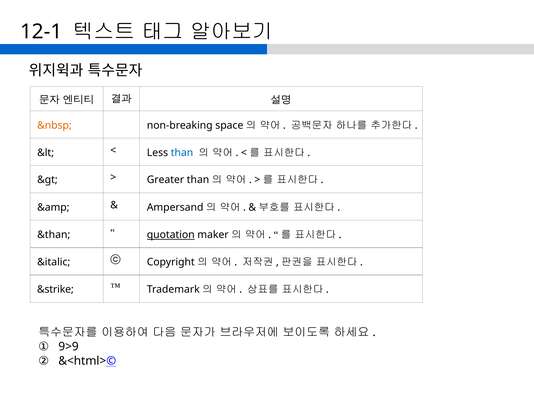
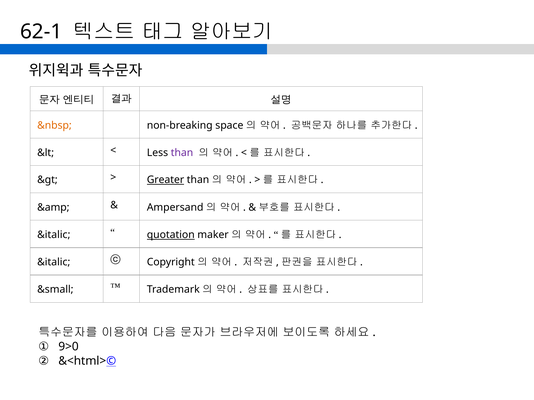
12-1: 12-1 -> 62-1 (41, 32)
than colour: blue -> purple (182, 153)
Greater underline: none -> present (166, 180)
&than: &than -> &italic (54, 235)
&strike: &strike -> &small (55, 290)
9>9: 9>9 -> 9>0 (69, 347)
